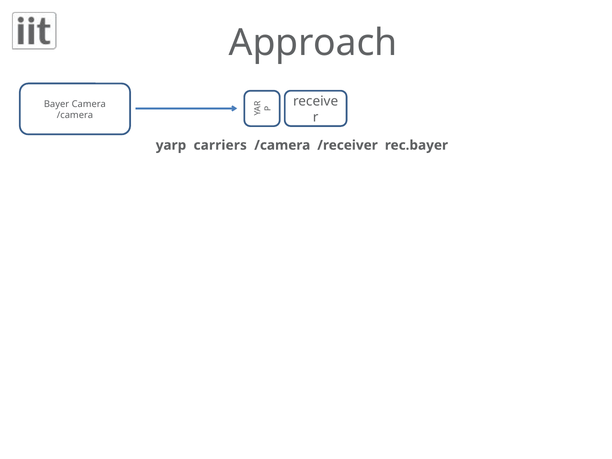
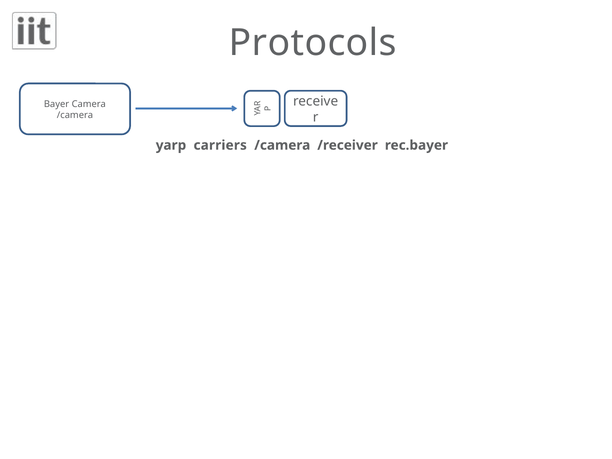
Approach: Approach -> Protocols (313, 43)
